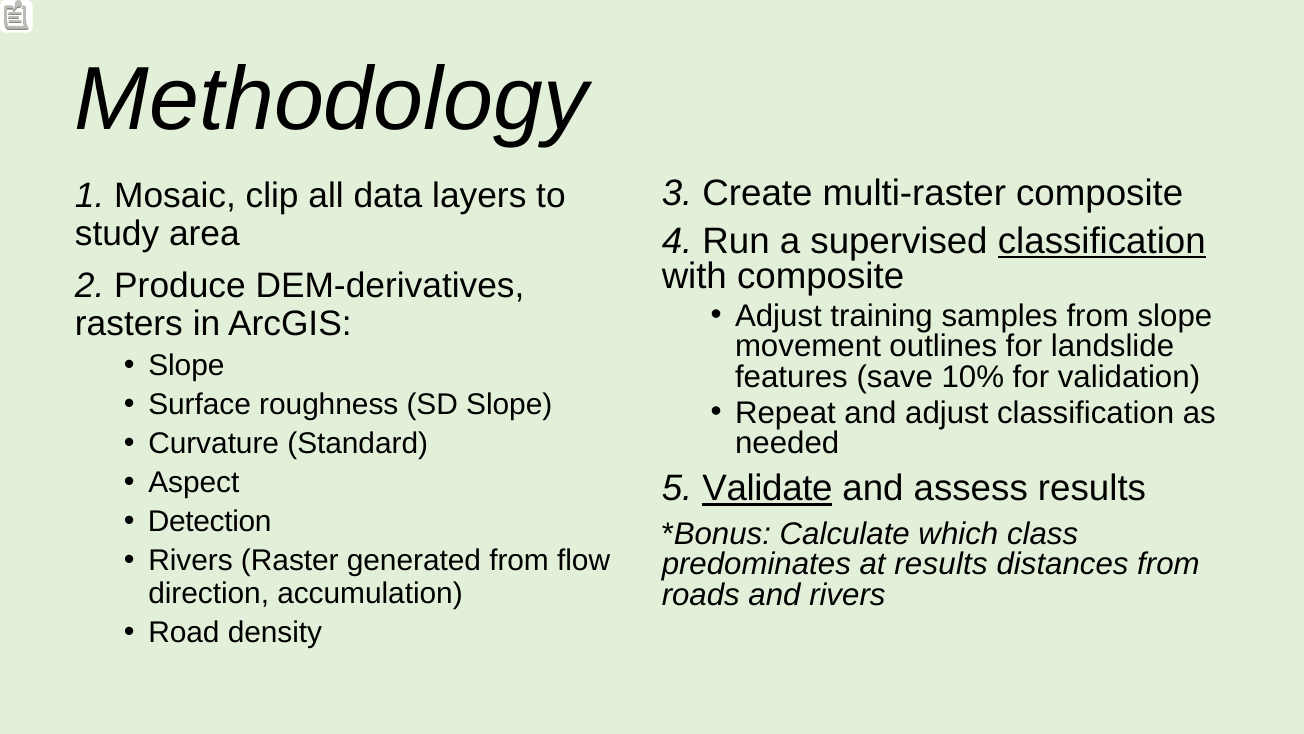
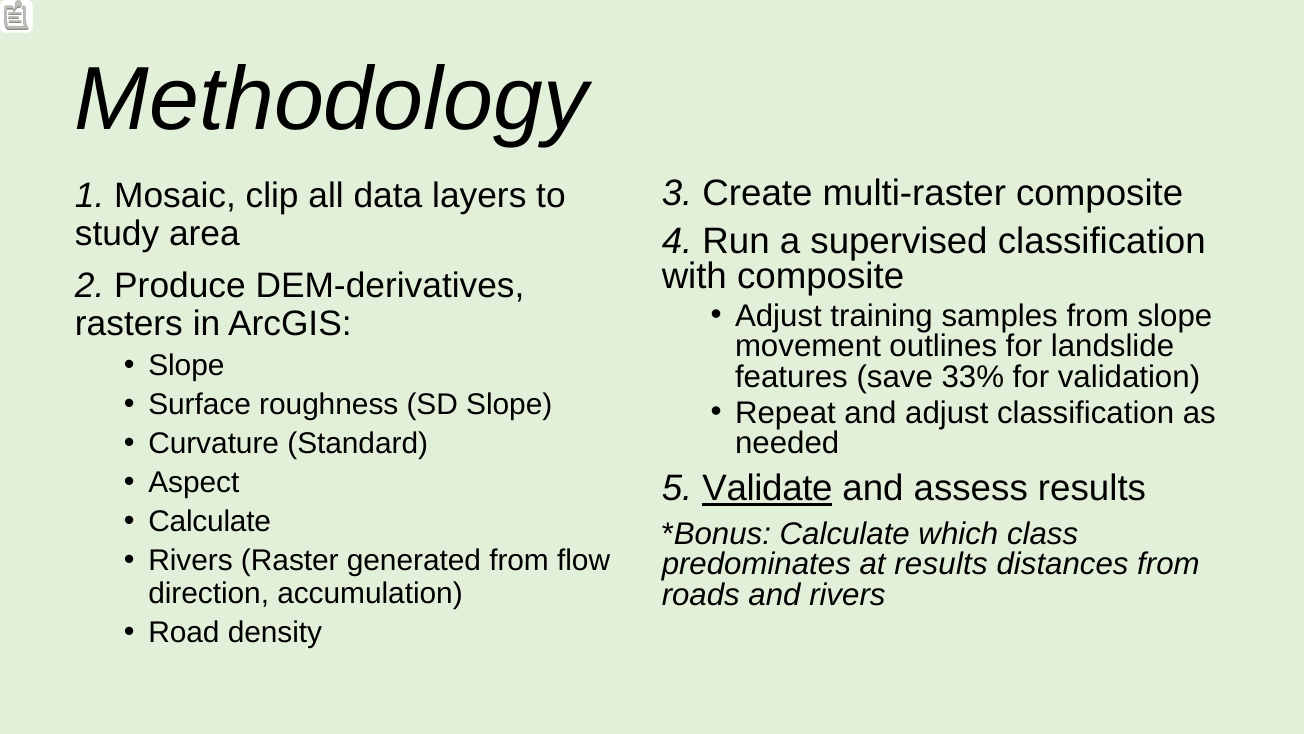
classification underline: present -> none (1102, 241)
10%: 10% -> 33% (973, 377)
Detection: Detection -> Calculate (210, 521)
